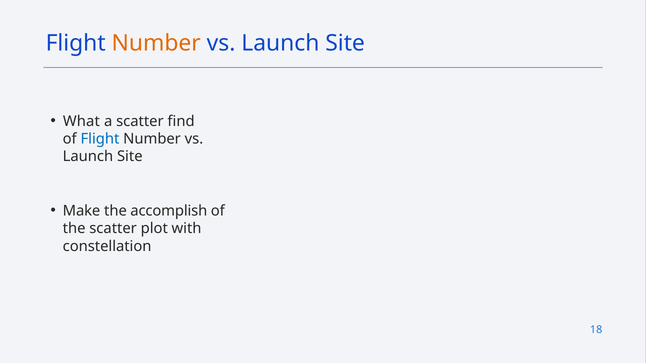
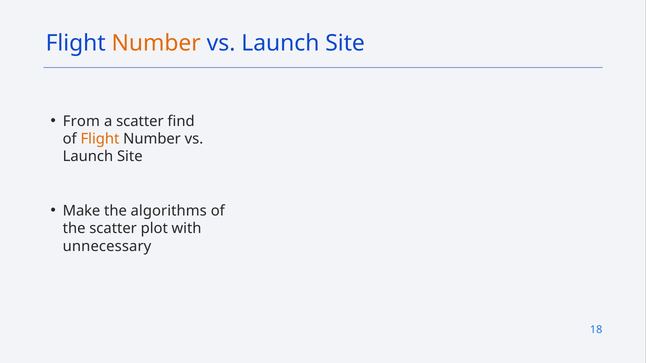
What: What -> From (81, 121)
Flight colour: blue -> orange (100, 139)
accomplish: accomplish -> algorithms (169, 211)
constellation: constellation -> unnecessary (107, 247)
